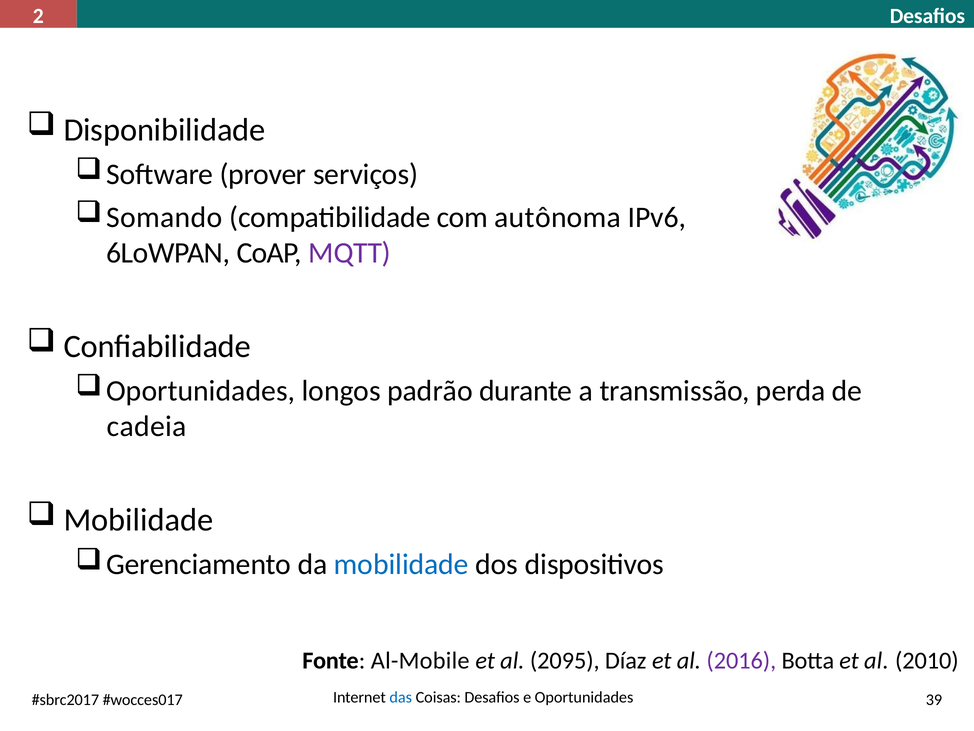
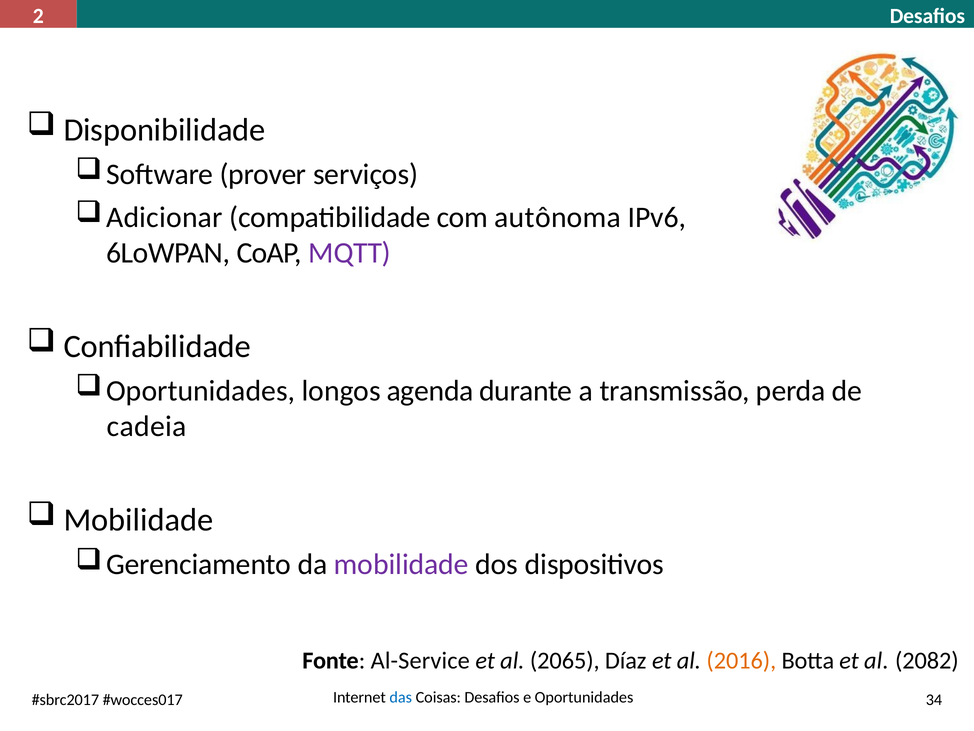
Somando: Somando -> Adicionar (164, 217)
padrão: padrão -> agenda (430, 391)
mobilidade colour: blue -> purple (401, 564)
Al-Mobile: Al-Mobile -> Al-Service (420, 660)
2095: 2095 -> 2065 (565, 660)
2016 colour: purple -> orange (741, 660)
2010: 2010 -> 2082 (927, 660)
39: 39 -> 34 (934, 699)
